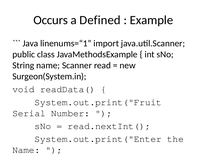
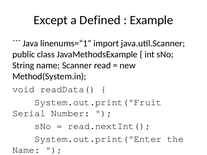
Occurs: Occurs -> Except (51, 20)
Surgeon(System.in: Surgeon(System.in -> Method(System.in (49, 77)
